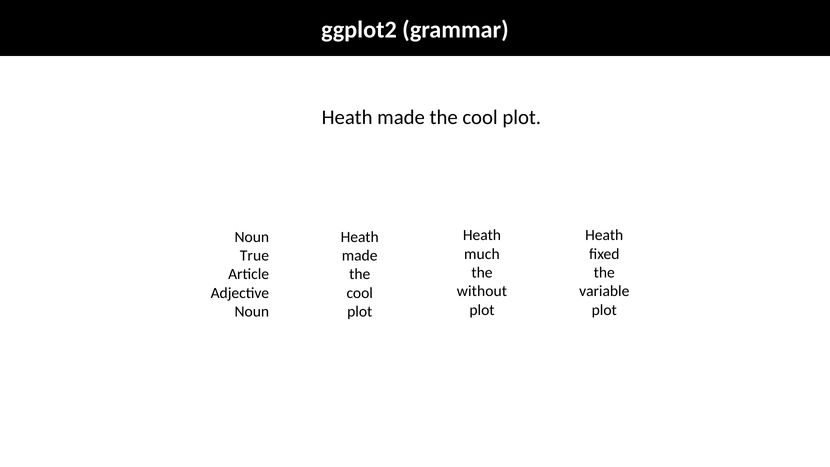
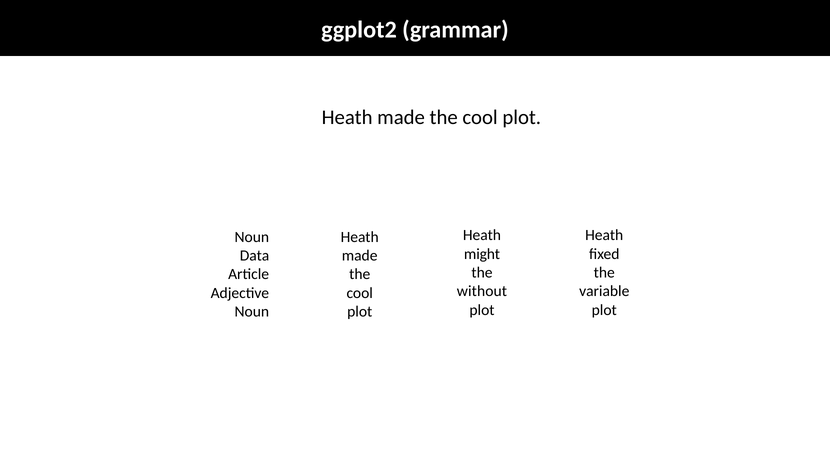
much: much -> might (482, 254)
True: True -> Data (255, 256)
